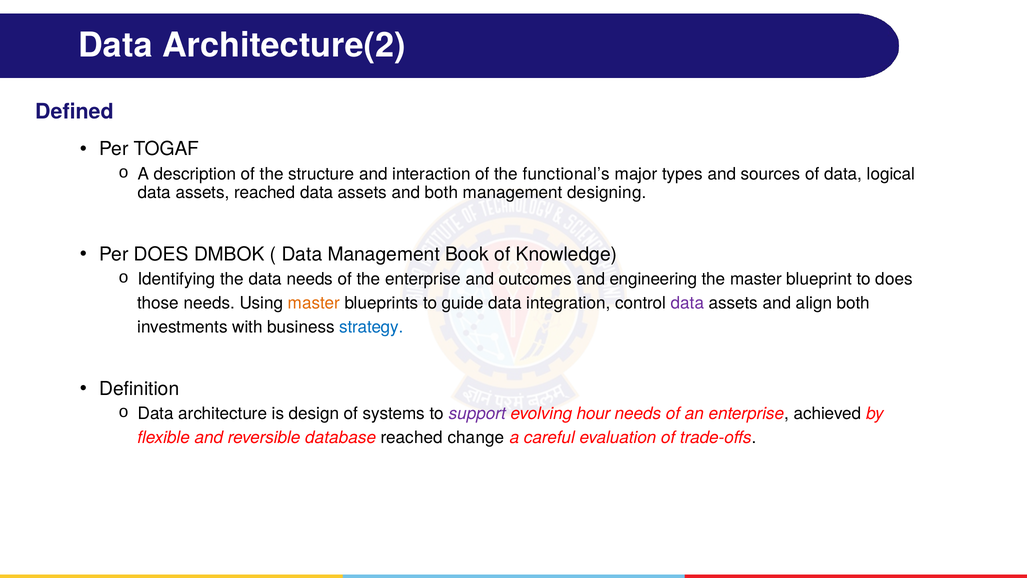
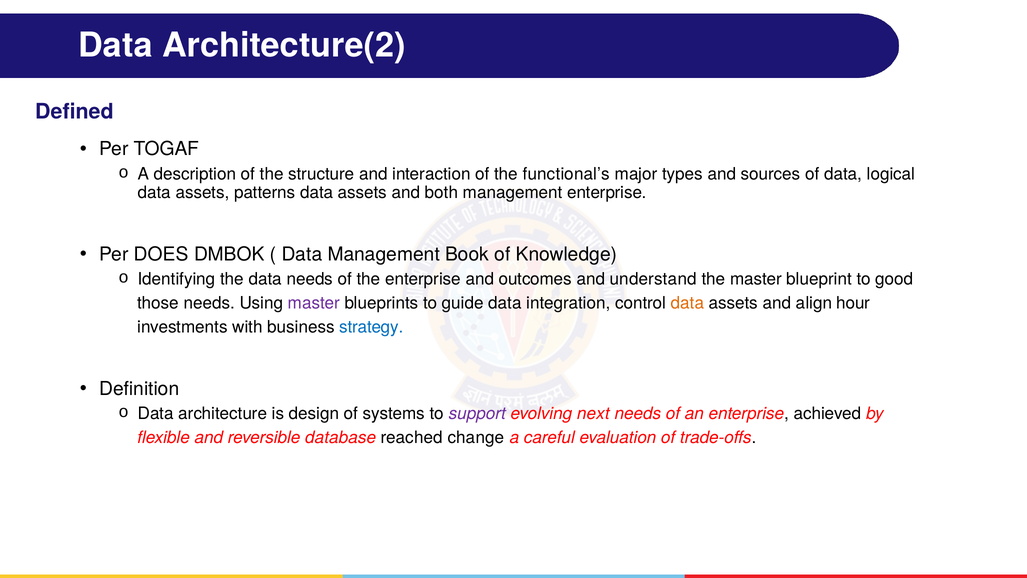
assets reached: reached -> patterns (265, 192)
management designing: designing -> enterprise (607, 192)
engineering: engineering -> understand (653, 279)
to does: does -> good (894, 279)
master colour: orange -> purple (314, 303)
data colour: purple -> orange (688, 303)
align both: both -> hour (853, 303)
hour: hour -> next (593, 414)
